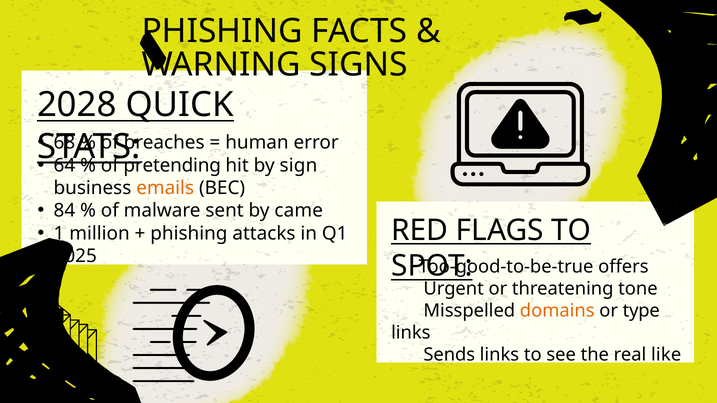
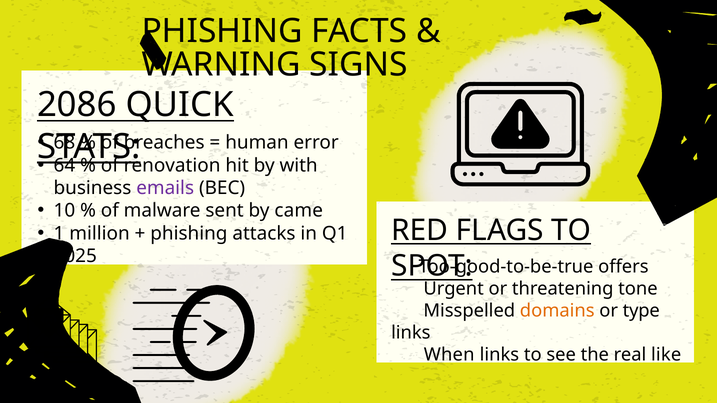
2028: 2028 -> 2086 (77, 105)
pretending: pretending -> renovation (172, 165)
sign: sign -> with (299, 165)
emails colour: orange -> purple (165, 188)
84: 84 -> 10 (64, 211)
Sends: Sends -> When (449, 355)
